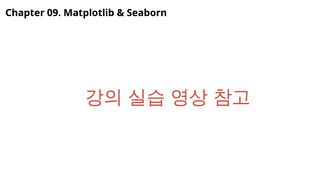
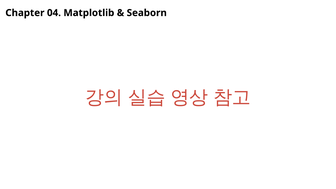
09: 09 -> 04 (54, 13)
